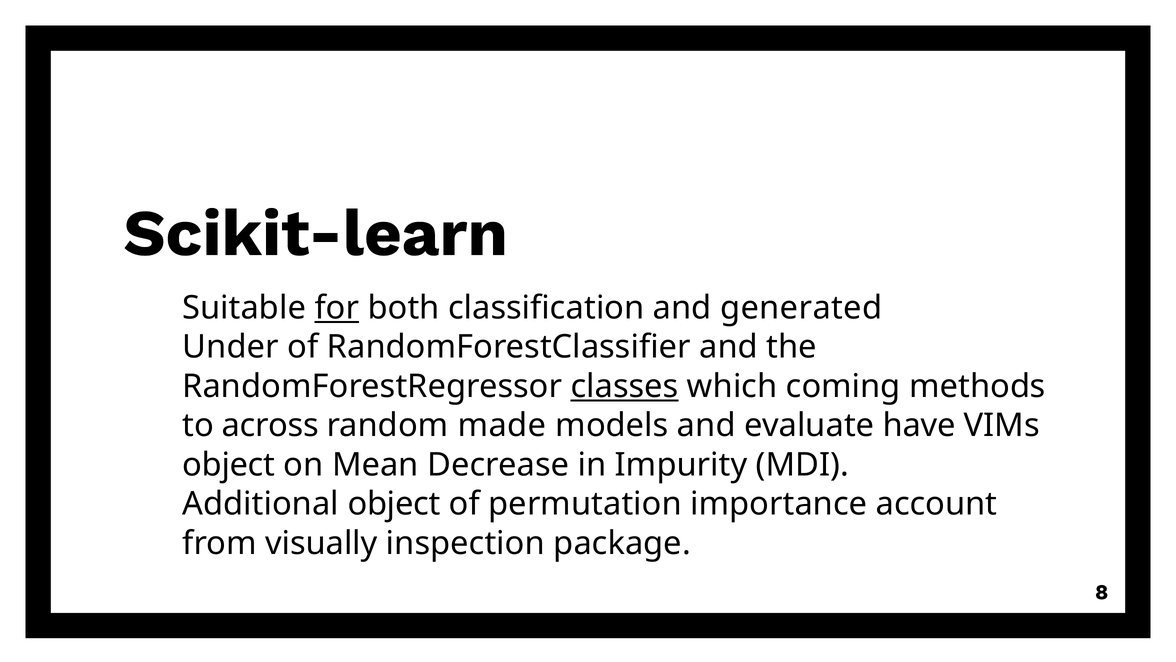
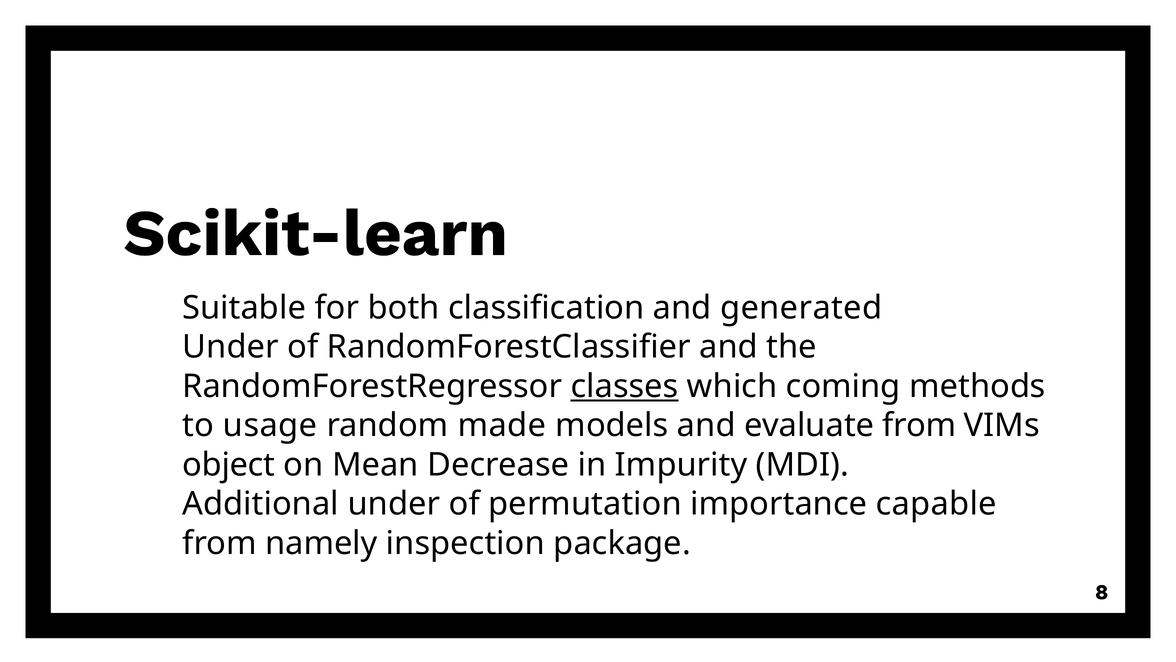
for underline: present -> none (337, 308)
across: across -> usage (270, 425)
evaluate have: have -> from (919, 425)
Additional object: object -> under (394, 504)
account: account -> capable (936, 504)
visually: visually -> namely (321, 543)
